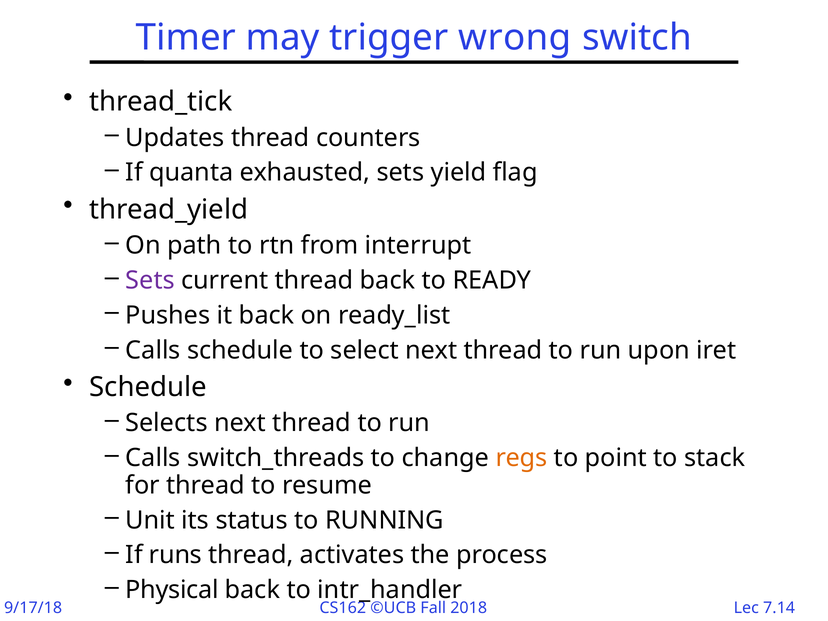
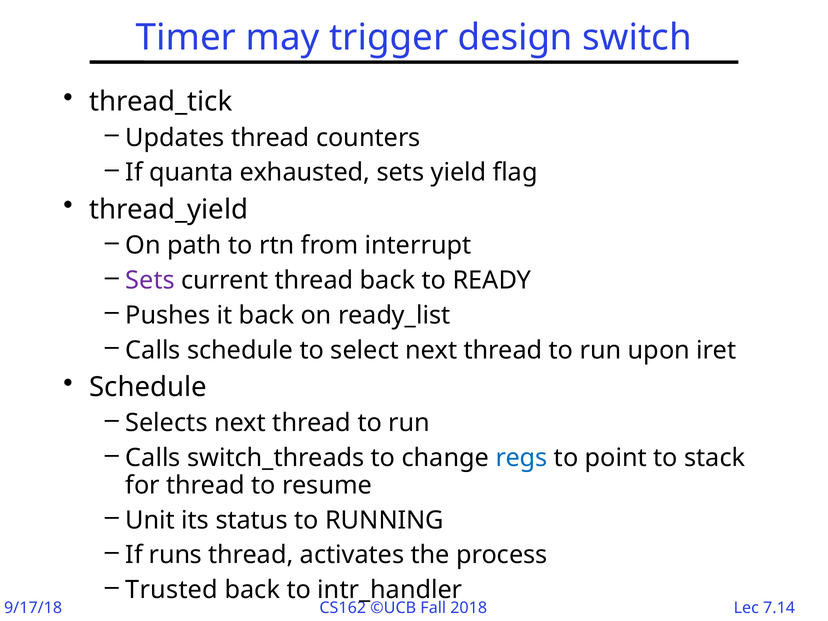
wrong: wrong -> design (515, 38)
regs colour: orange -> blue (522, 458)
Physical: Physical -> Trusted (172, 590)
